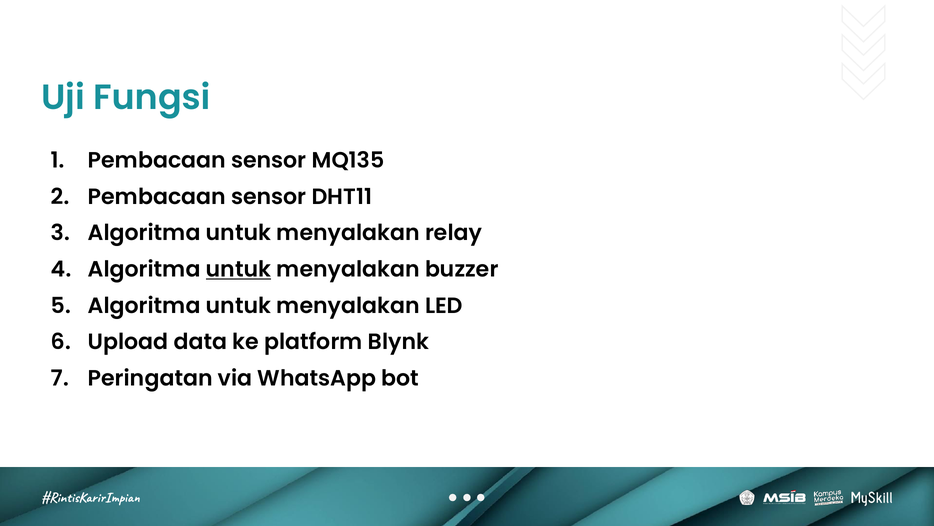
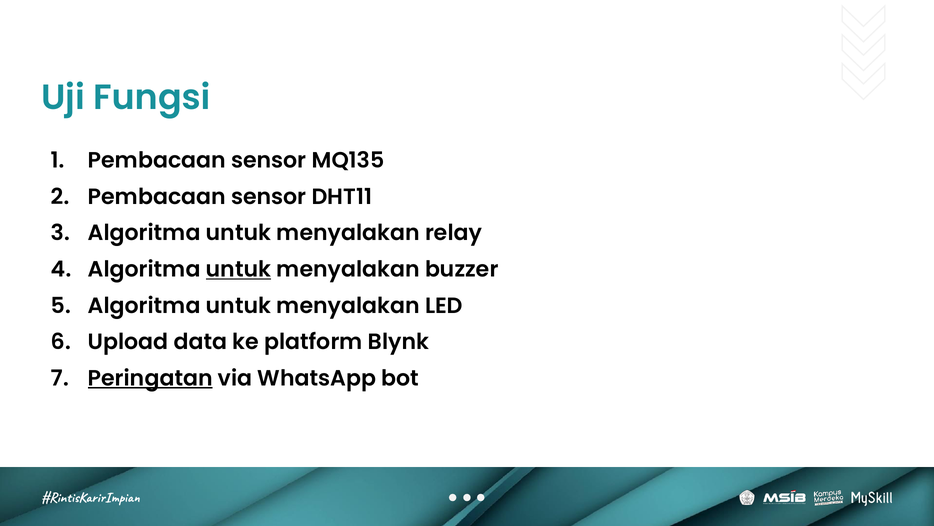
Peringatan underline: none -> present (150, 378)
